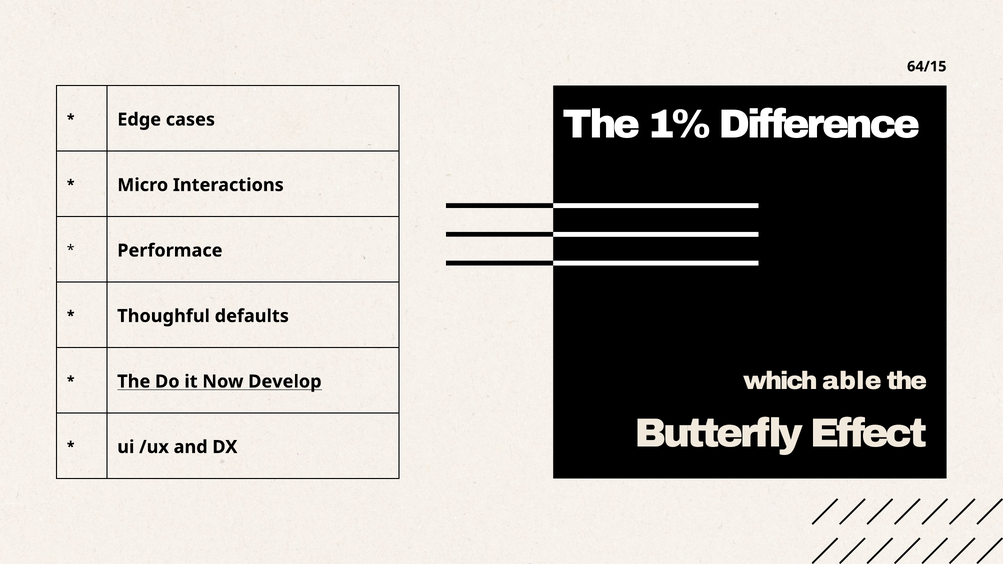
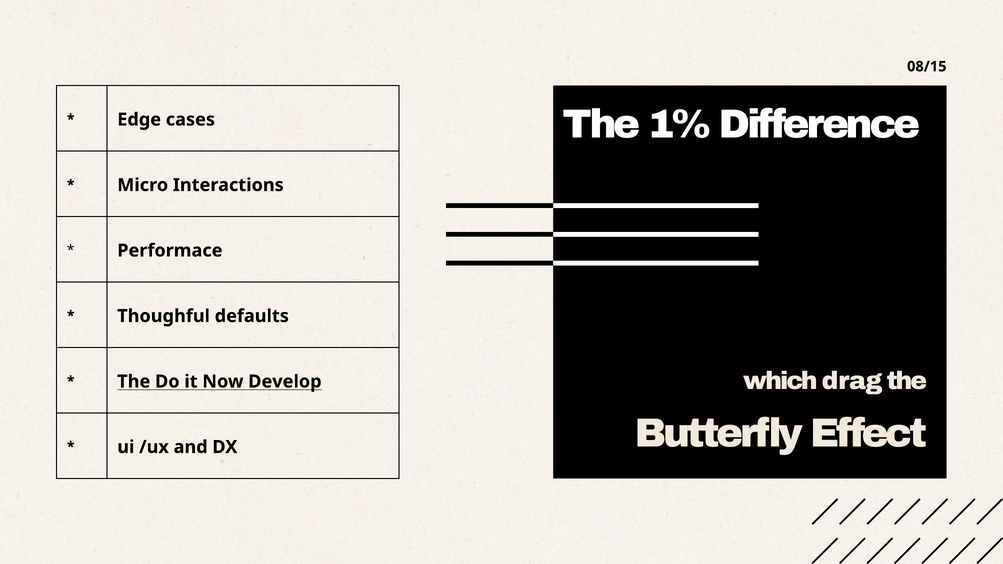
64/15: 64/15 -> 08/15 (927, 67)
able: able -> drag (852, 381)
